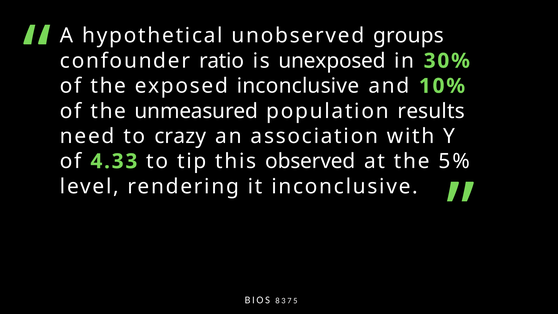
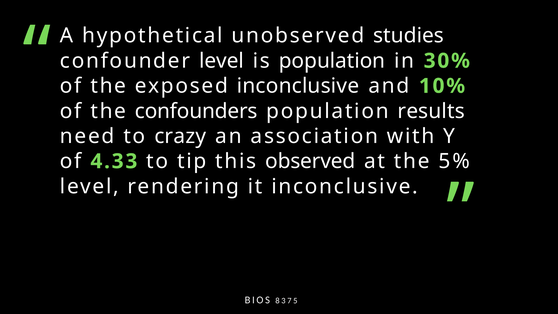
groups: groups -> studies (409, 36)
confounder ratio: ratio -> level (221, 61)
is unexposed: unexposed -> population (332, 61)
unmeasured: unmeasured -> confounders (196, 111)
